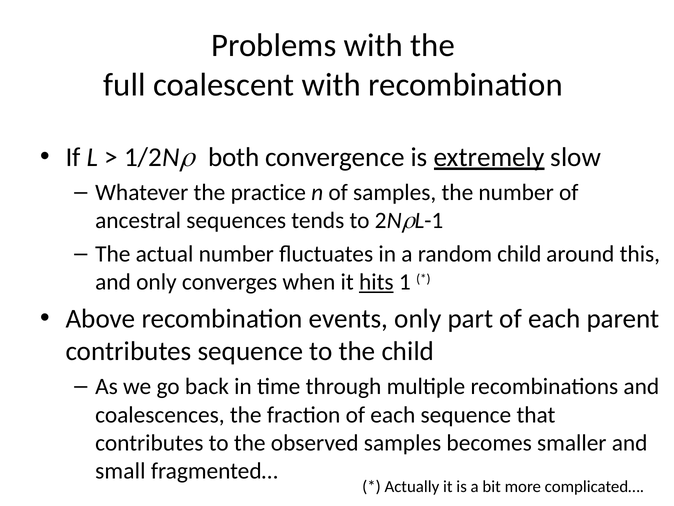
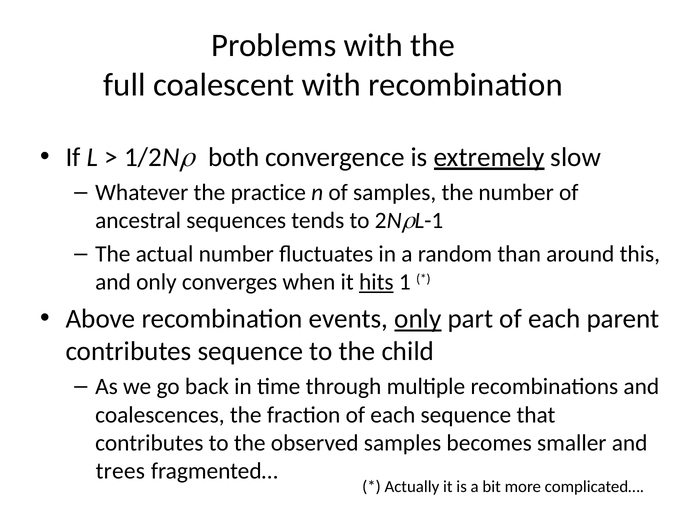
random child: child -> than (519, 254)
only underline: none -> present (418, 318)
small: small -> trees (120, 471)
